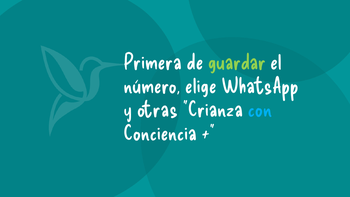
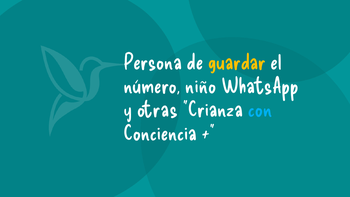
Primera: Primera -> Persona (153, 62)
guardar colour: light green -> yellow (237, 62)
elige: elige -> niño (201, 86)
